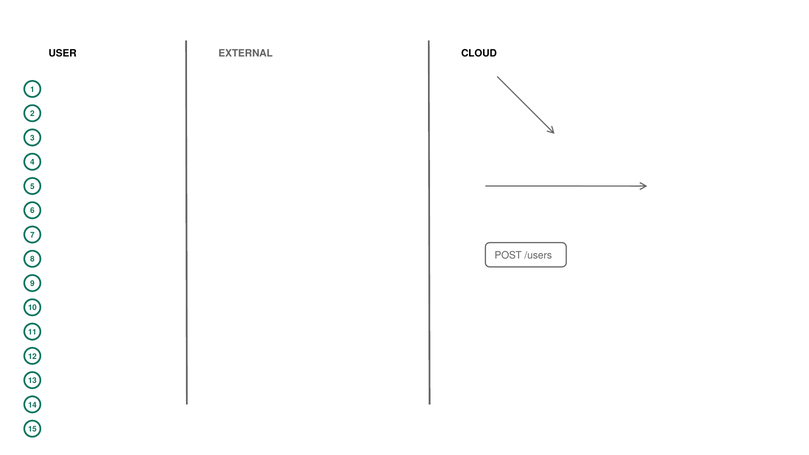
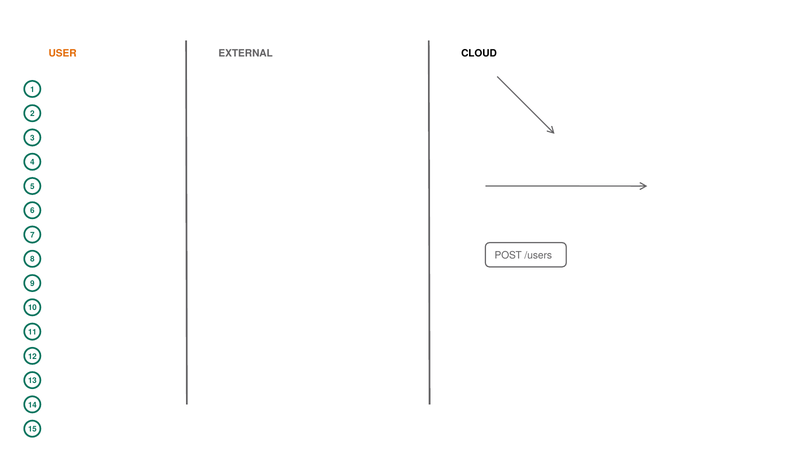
USER colour: black -> orange (63, 53)
